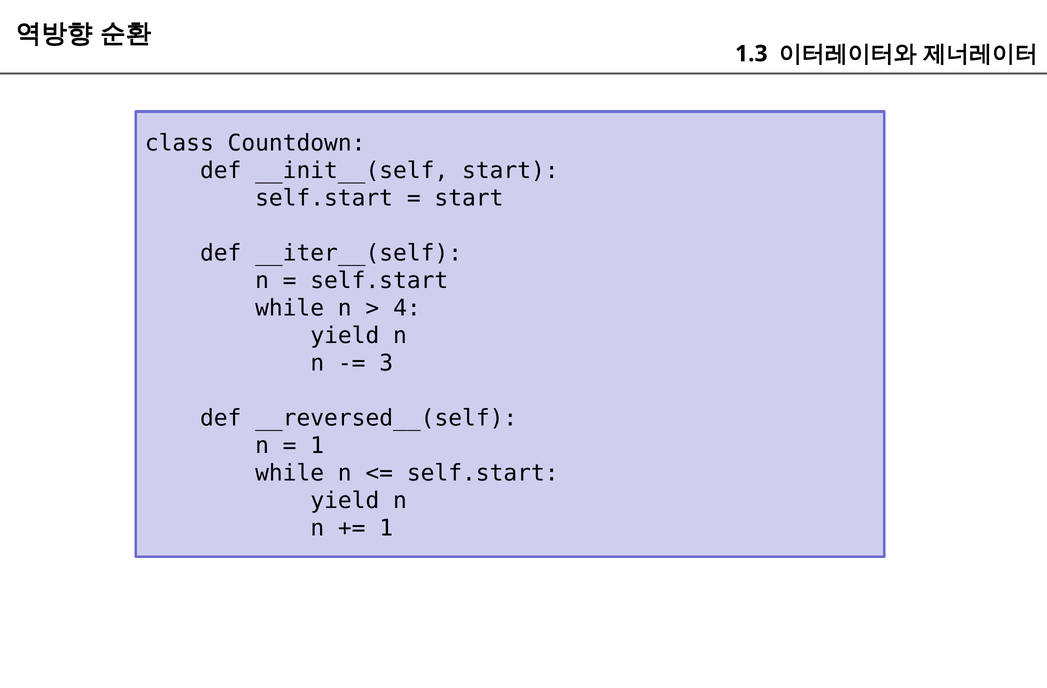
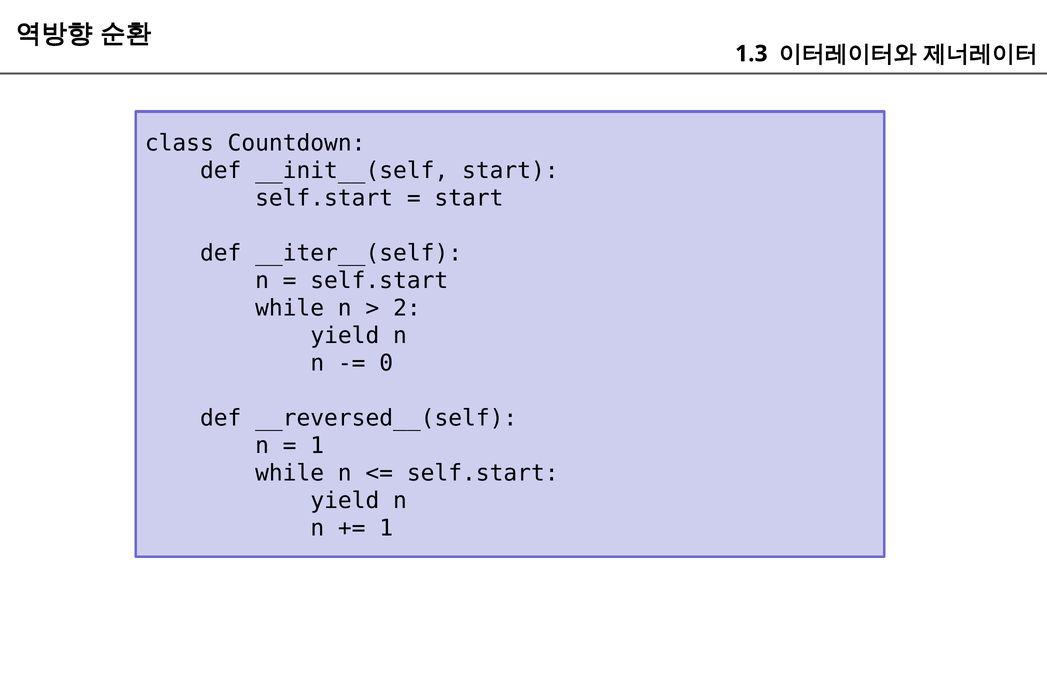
4: 4 -> 2 (407, 308)
3: 3 -> 0 (386, 363)
